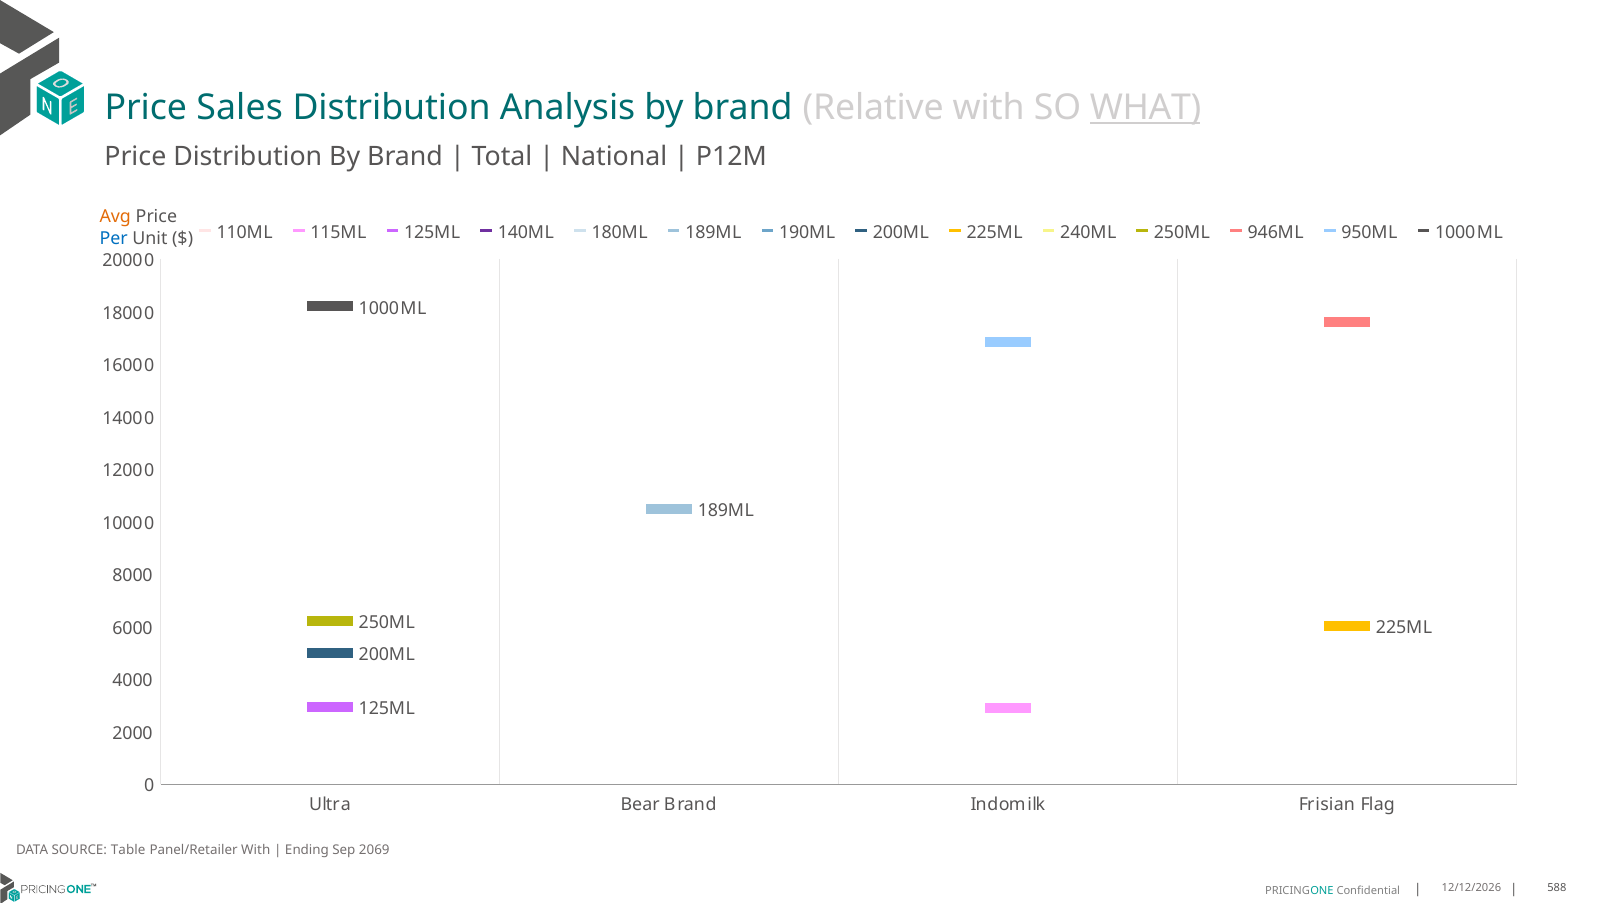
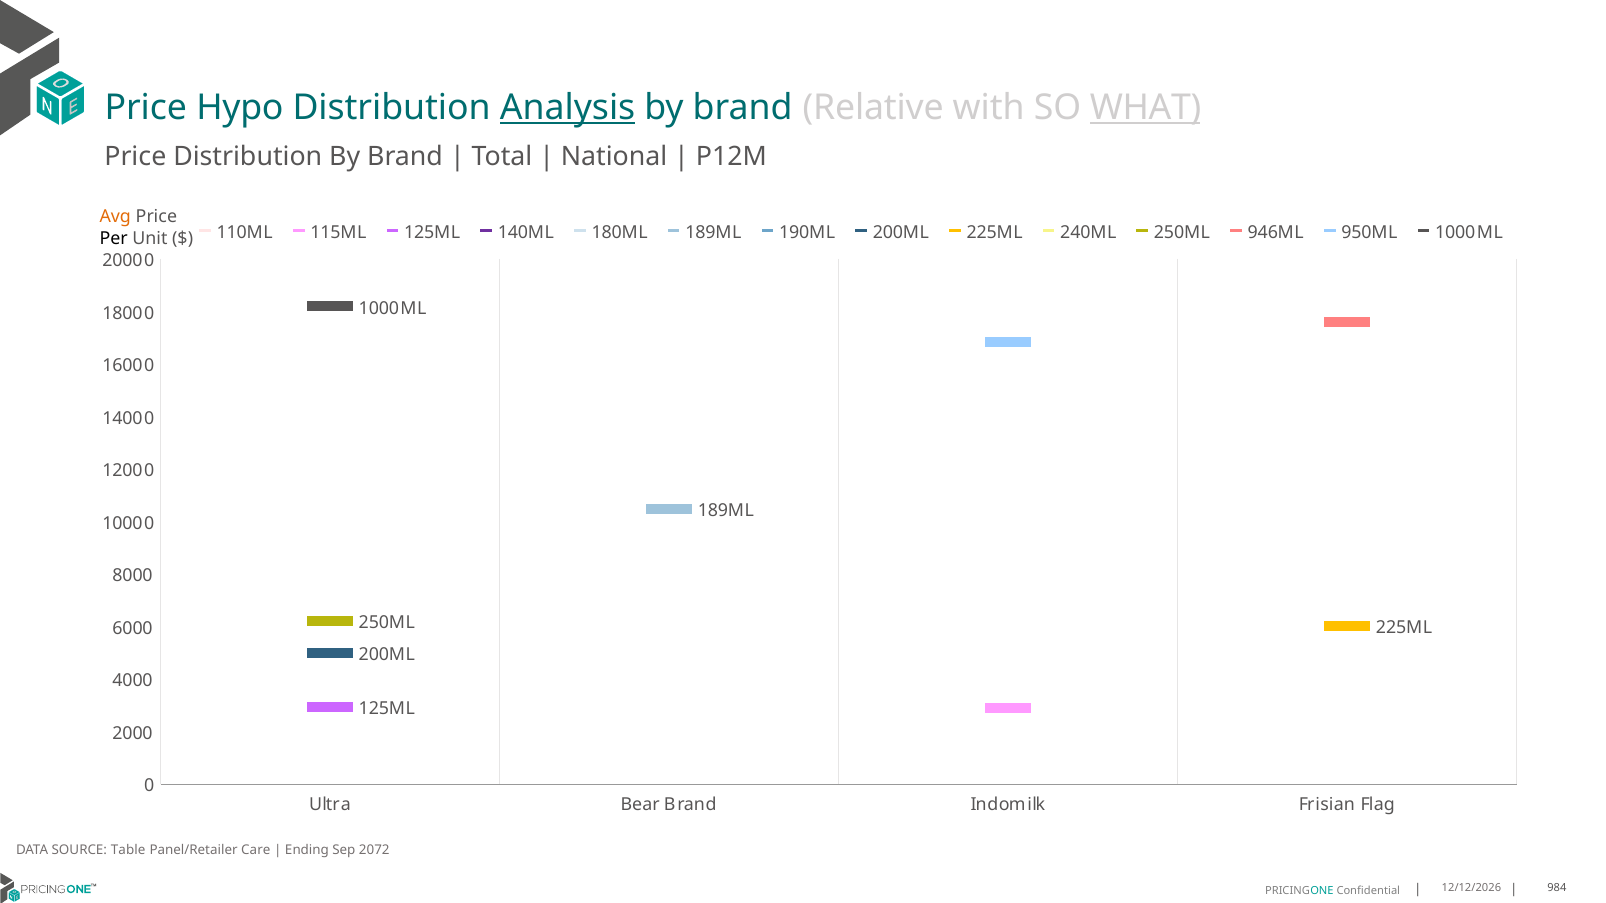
Sales: Sales -> Hypo (240, 108)
Analysis underline: none -> present (568, 108)
Per colour: blue -> black (114, 238)
Panel/Retailer With: With -> Care (256, 851)
2069: 2069 -> 2072 (374, 851)
588: 588 -> 984 (1557, 888)
